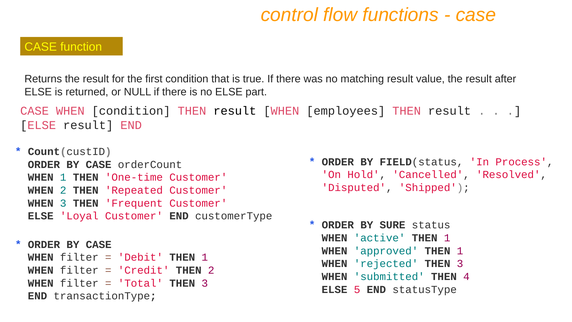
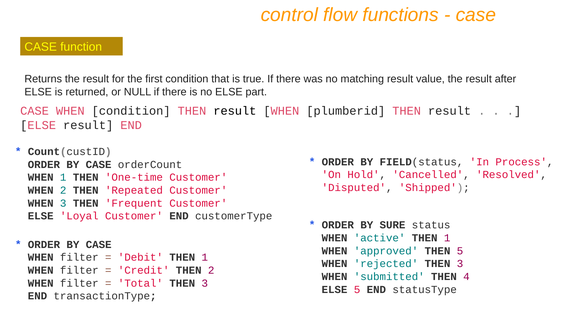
employees: employees -> plumberid (346, 111)
approved THEN 1: 1 -> 5 (460, 251)
